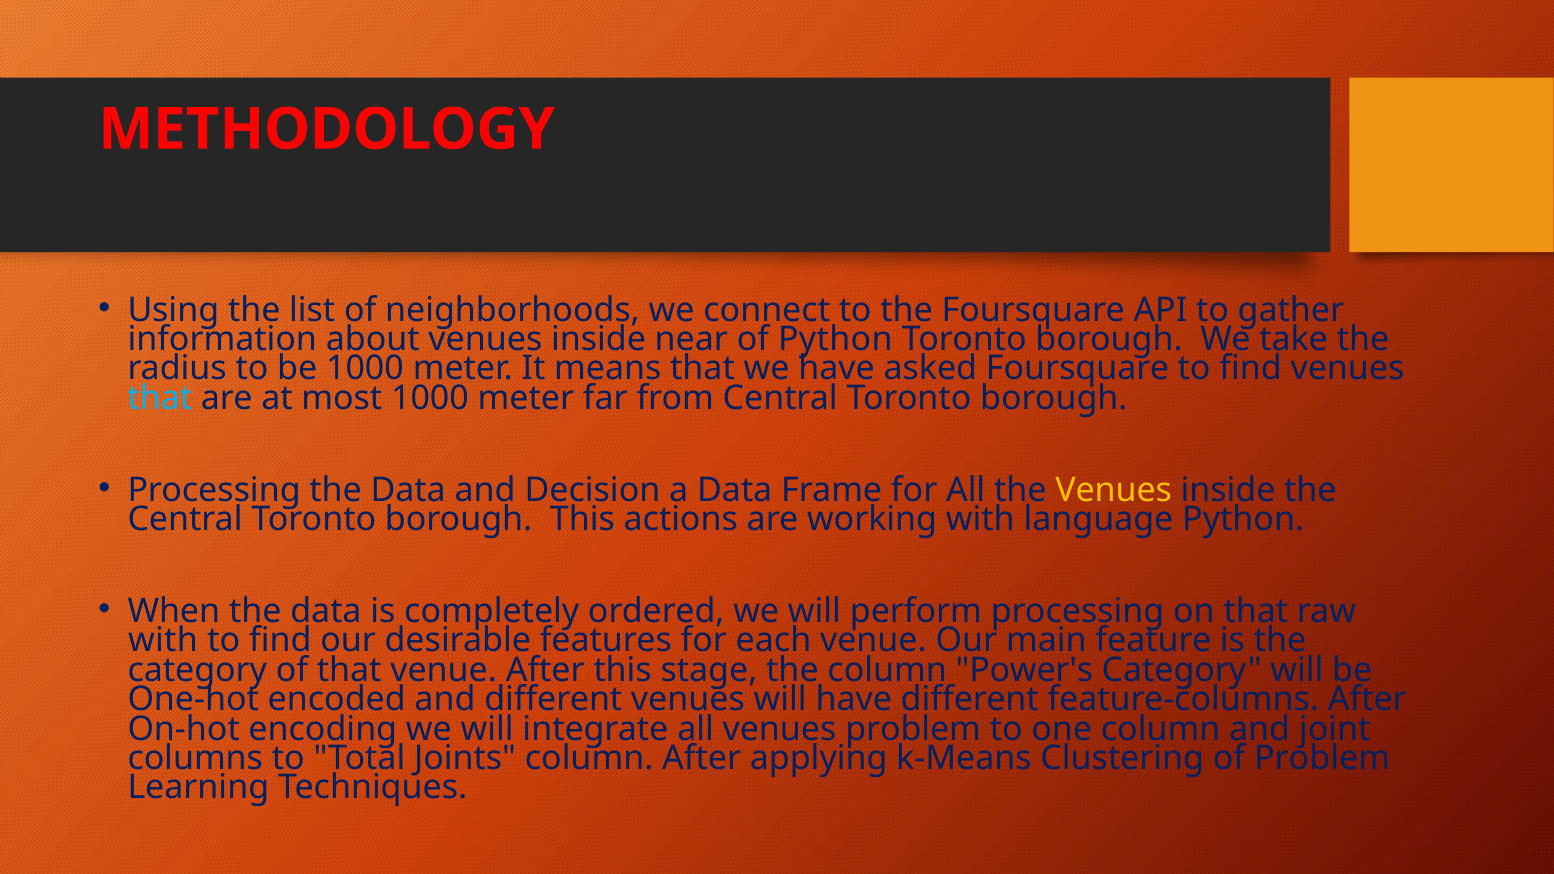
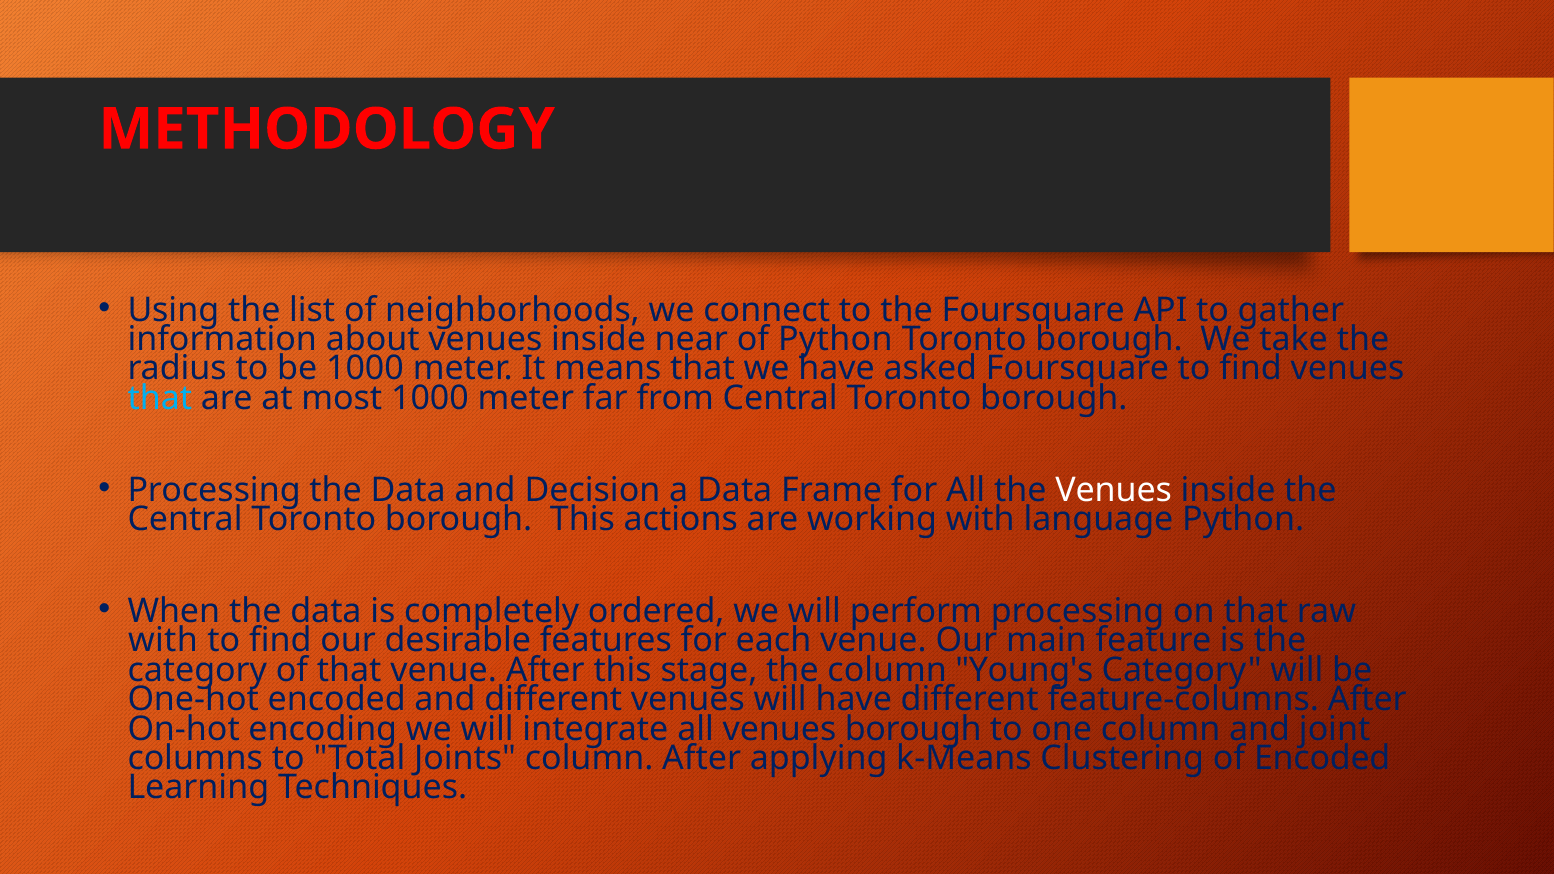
Venues colour: yellow -> white (1114, 490)
Power's: Power's -> Young's (1024, 670)
venues problem: problem -> borough (913, 729)
of Problem: Problem -> Encoded (1322, 758)
